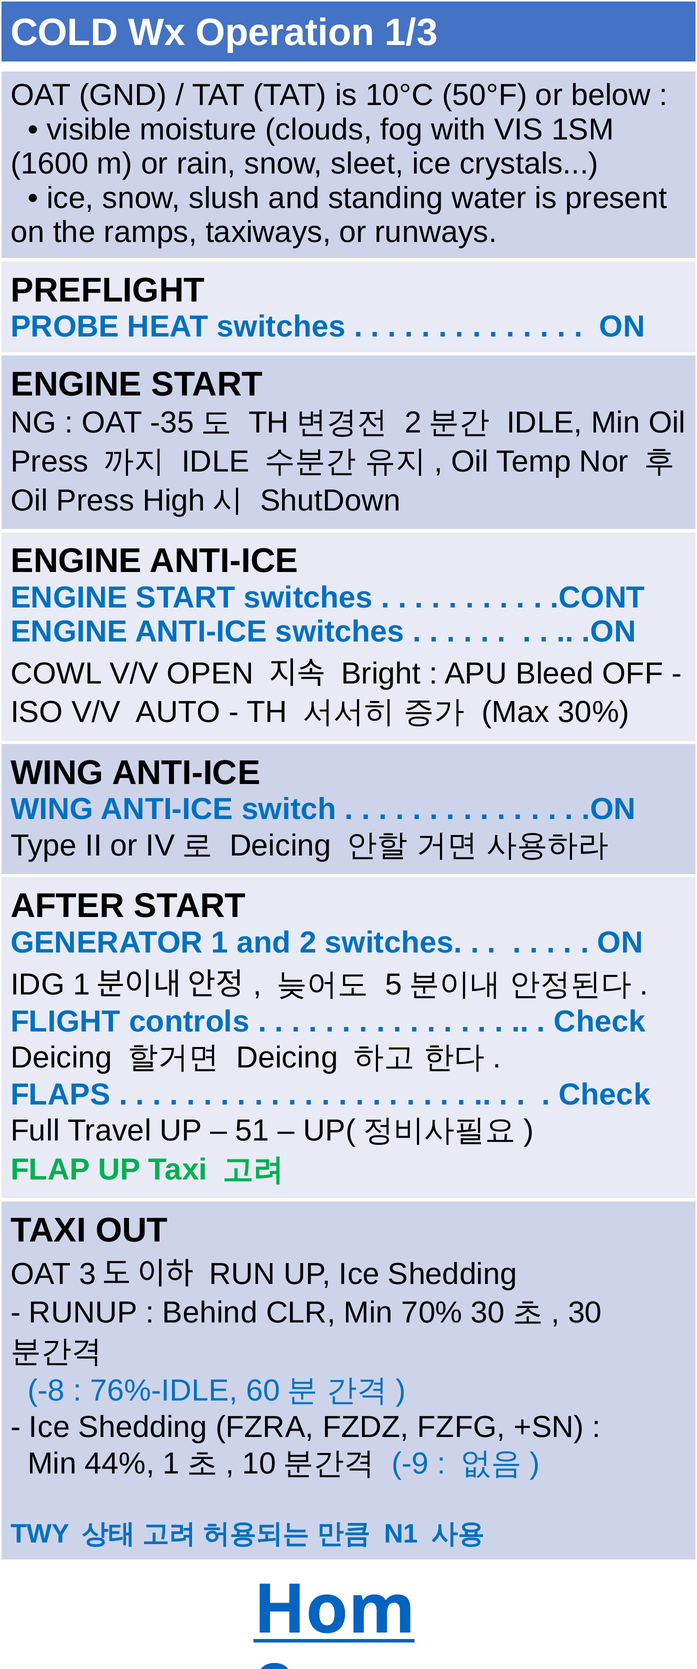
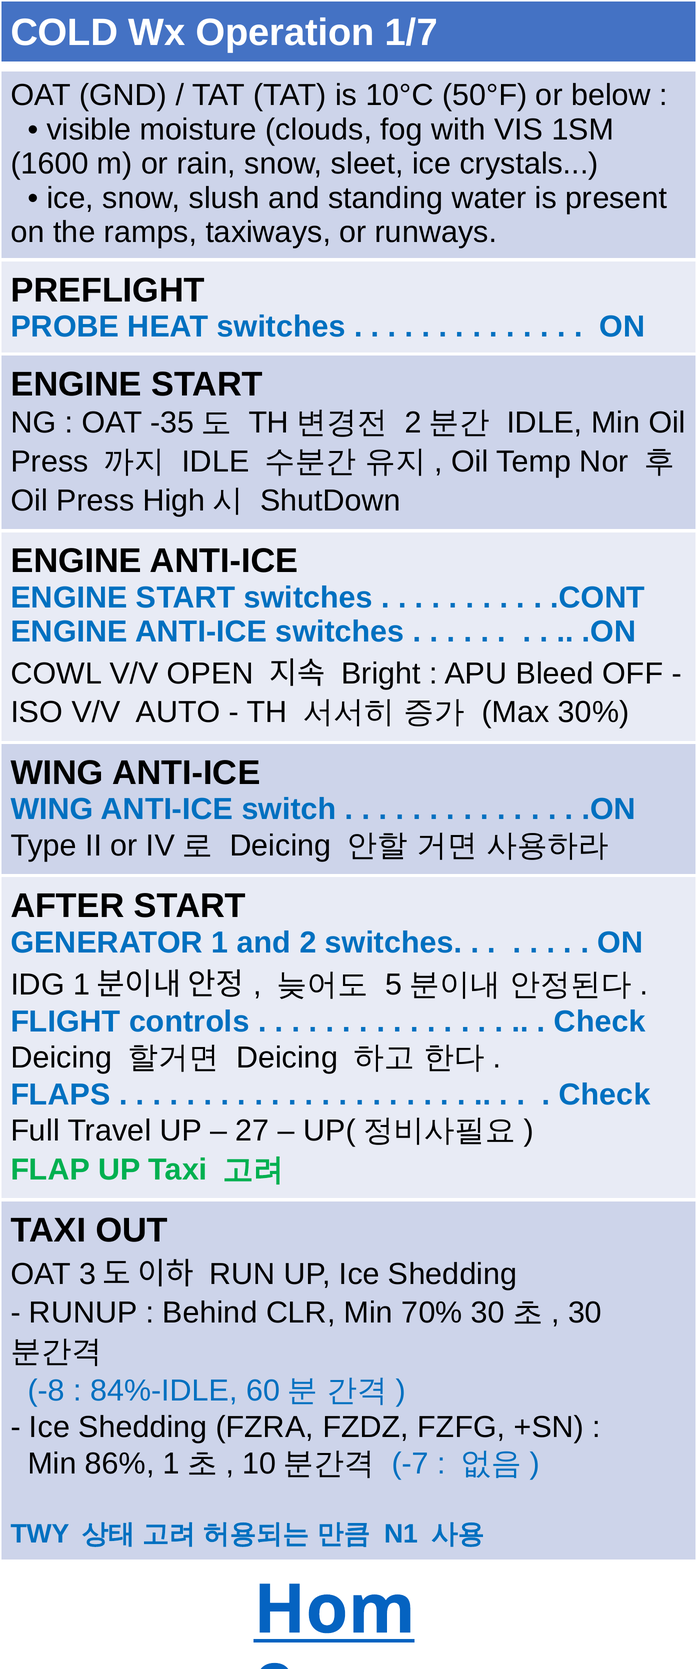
1/3: 1/3 -> 1/7 (411, 32)
51: 51 -> 27 (252, 1130)
76%-IDLE: 76%-IDLE -> 84%-IDLE (164, 1389)
44%: 44% -> 86% (120, 1462)
-9: -9 -> -7 (410, 1462)
